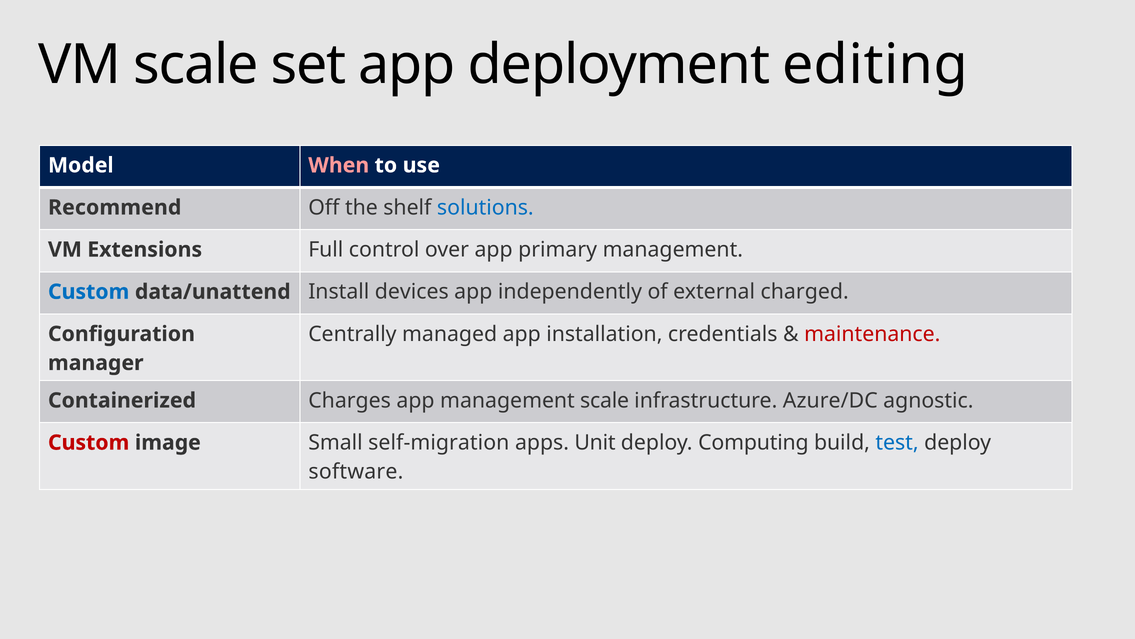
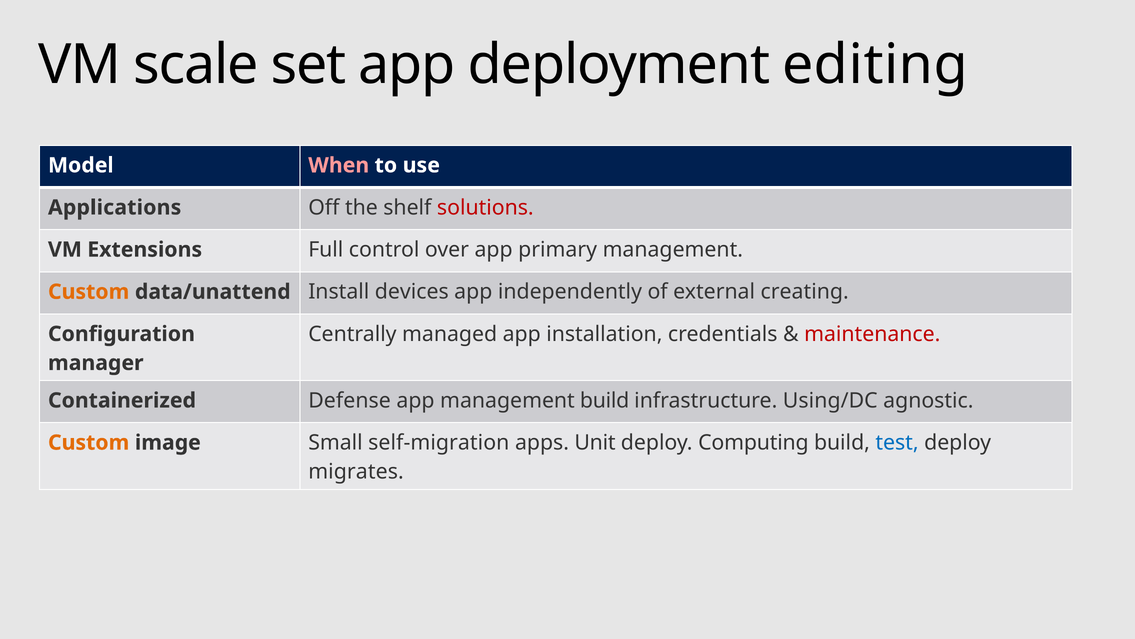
Recommend: Recommend -> Applications (115, 207)
solutions colour: blue -> red (485, 207)
Custom colour: blue -> orange (89, 292)
charged: charged -> creating (805, 292)
Charges: Charges -> Defense (350, 400)
management scale: scale -> build (605, 400)
Azure/DC: Azure/DC -> Using/DC (830, 400)
Custom colour: red -> orange (89, 442)
software: software -> migrates (356, 471)
